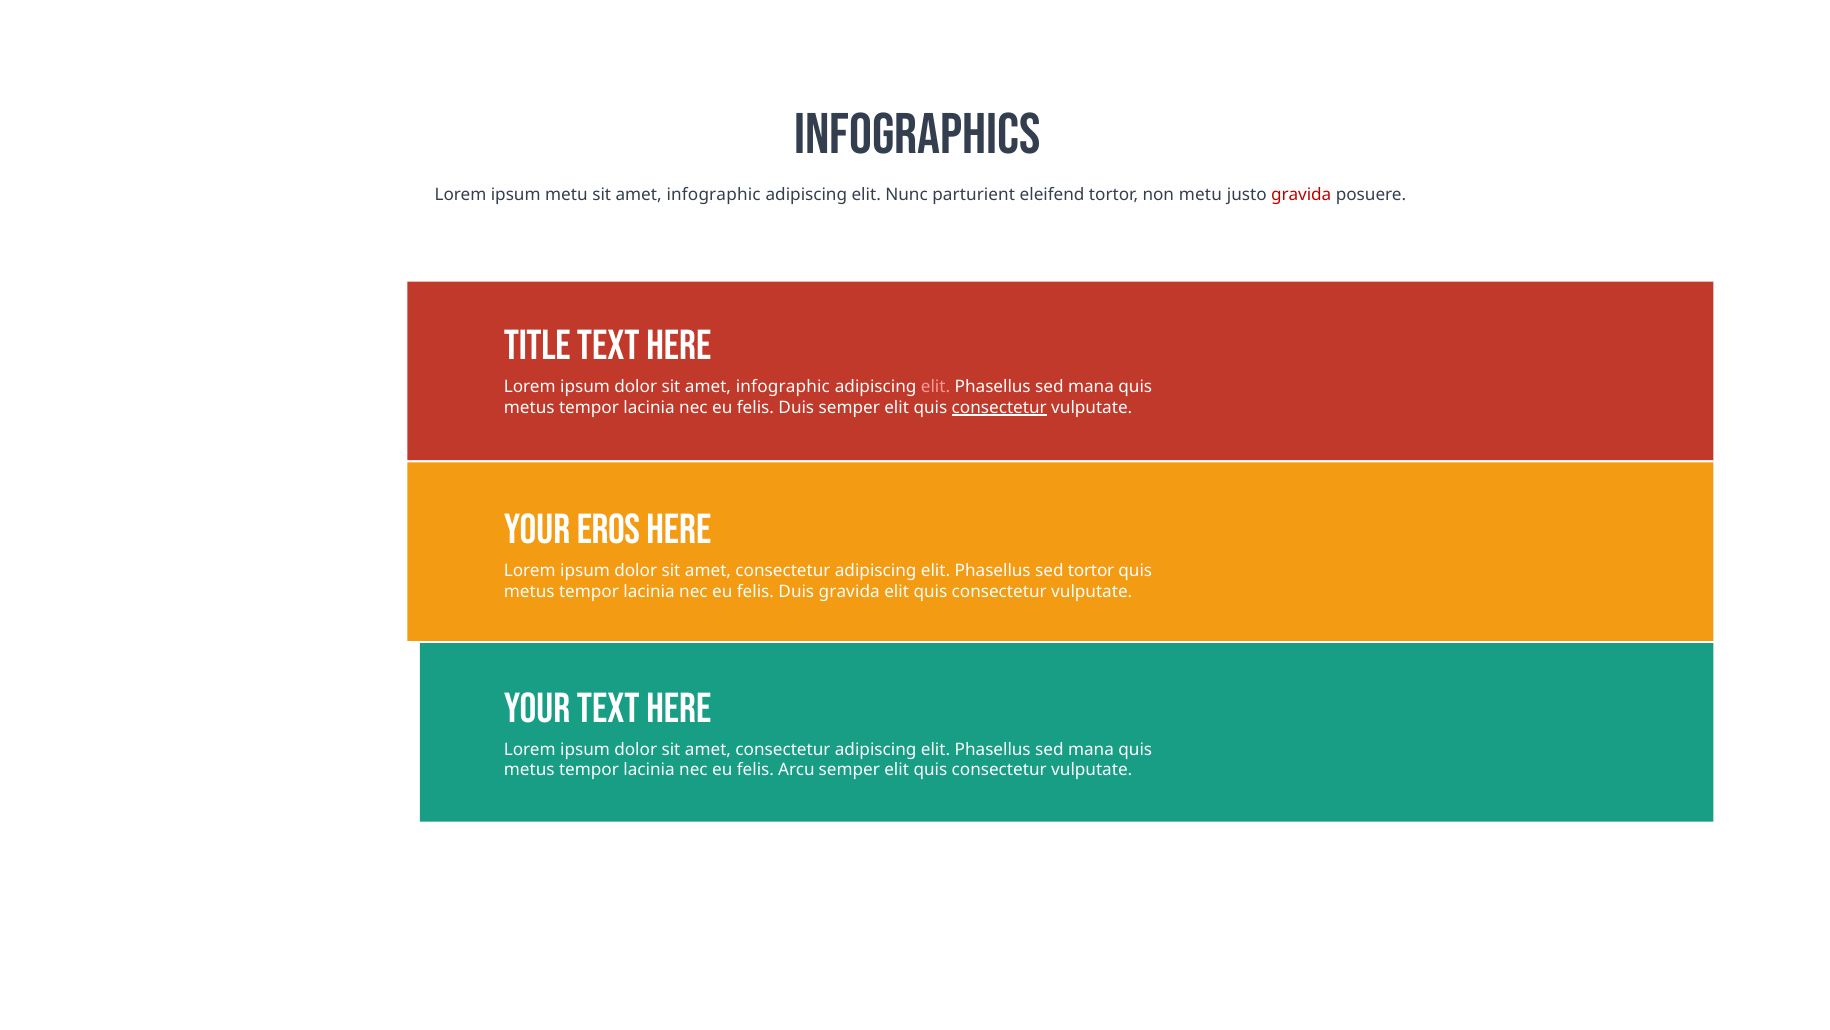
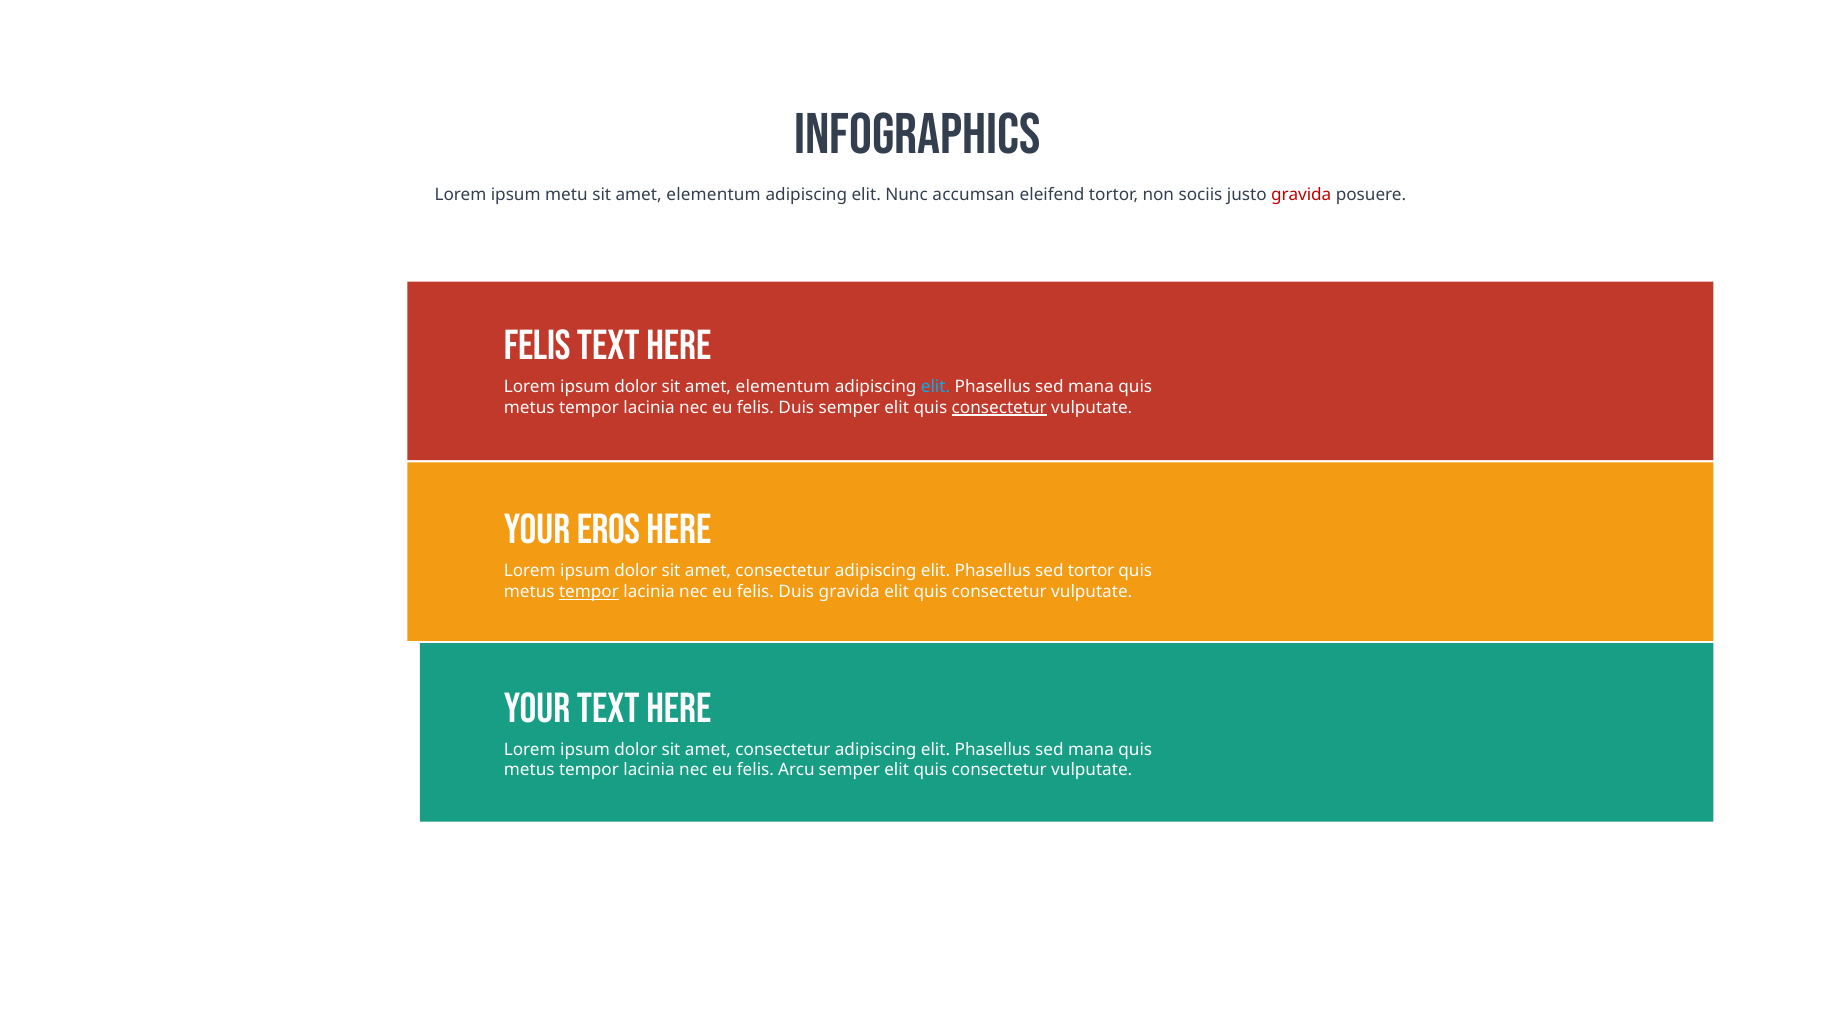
infographic: infographic -> elementum (714, 195)
parturient: parturient -> accumsan (974, 195)
non metu: metu -> sociis (1200, 195)
Title: Title -> Felis (537, 346)
dolor sit amet infographic: infographic -> elementum (783, 387)
elit colour: pink -> light blue (936, 387)
tempor underline: none -> present (589, 591)
